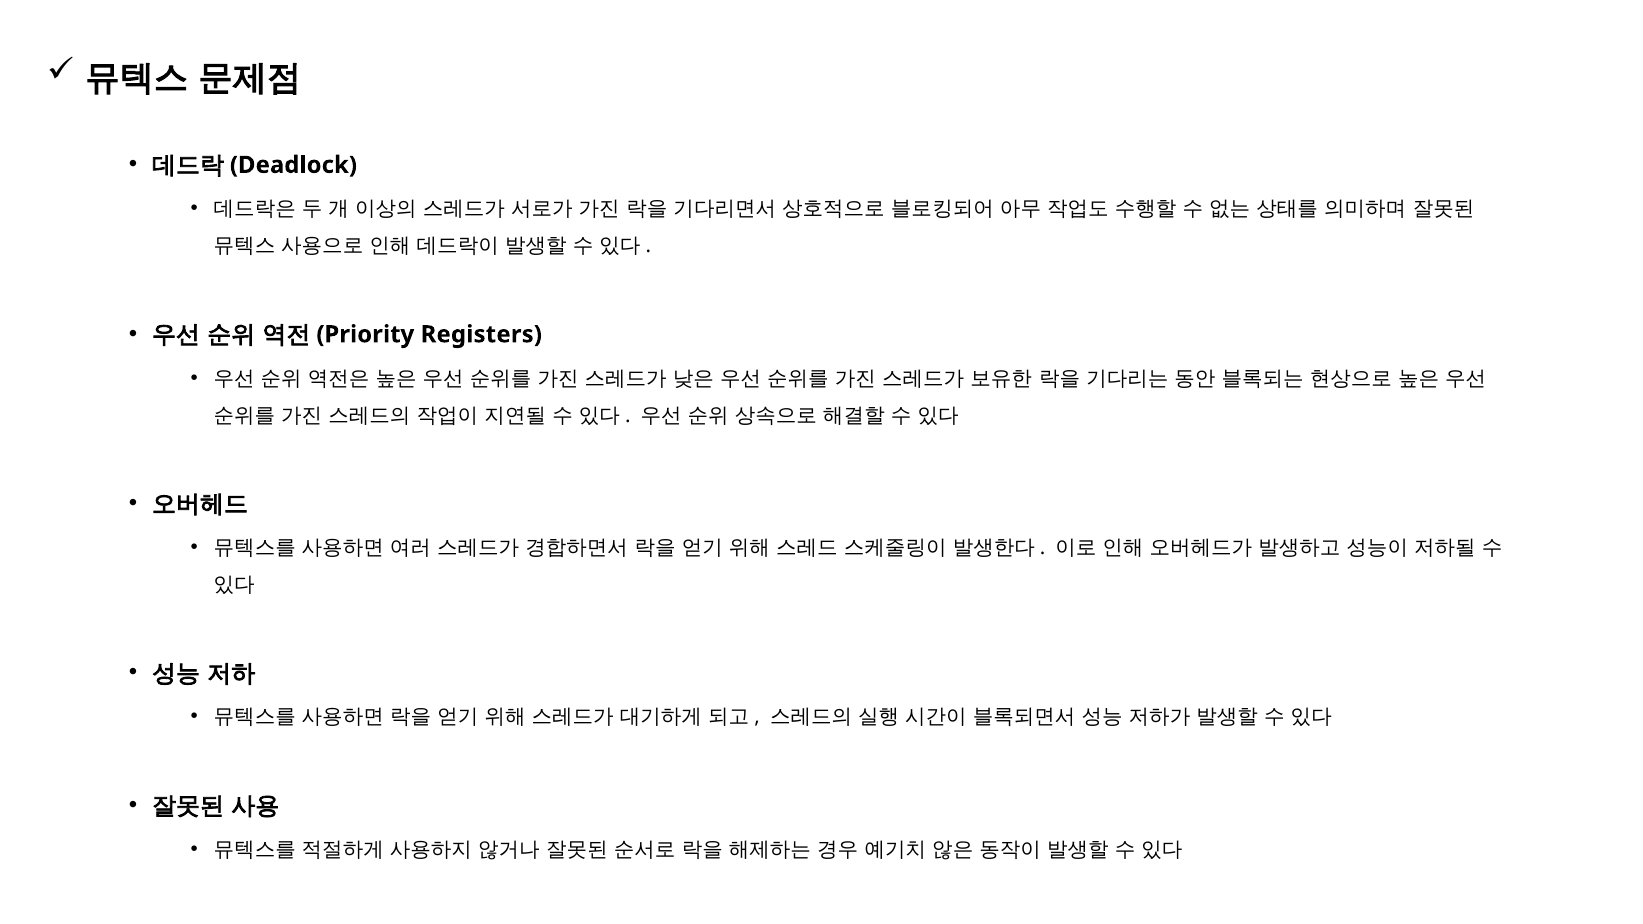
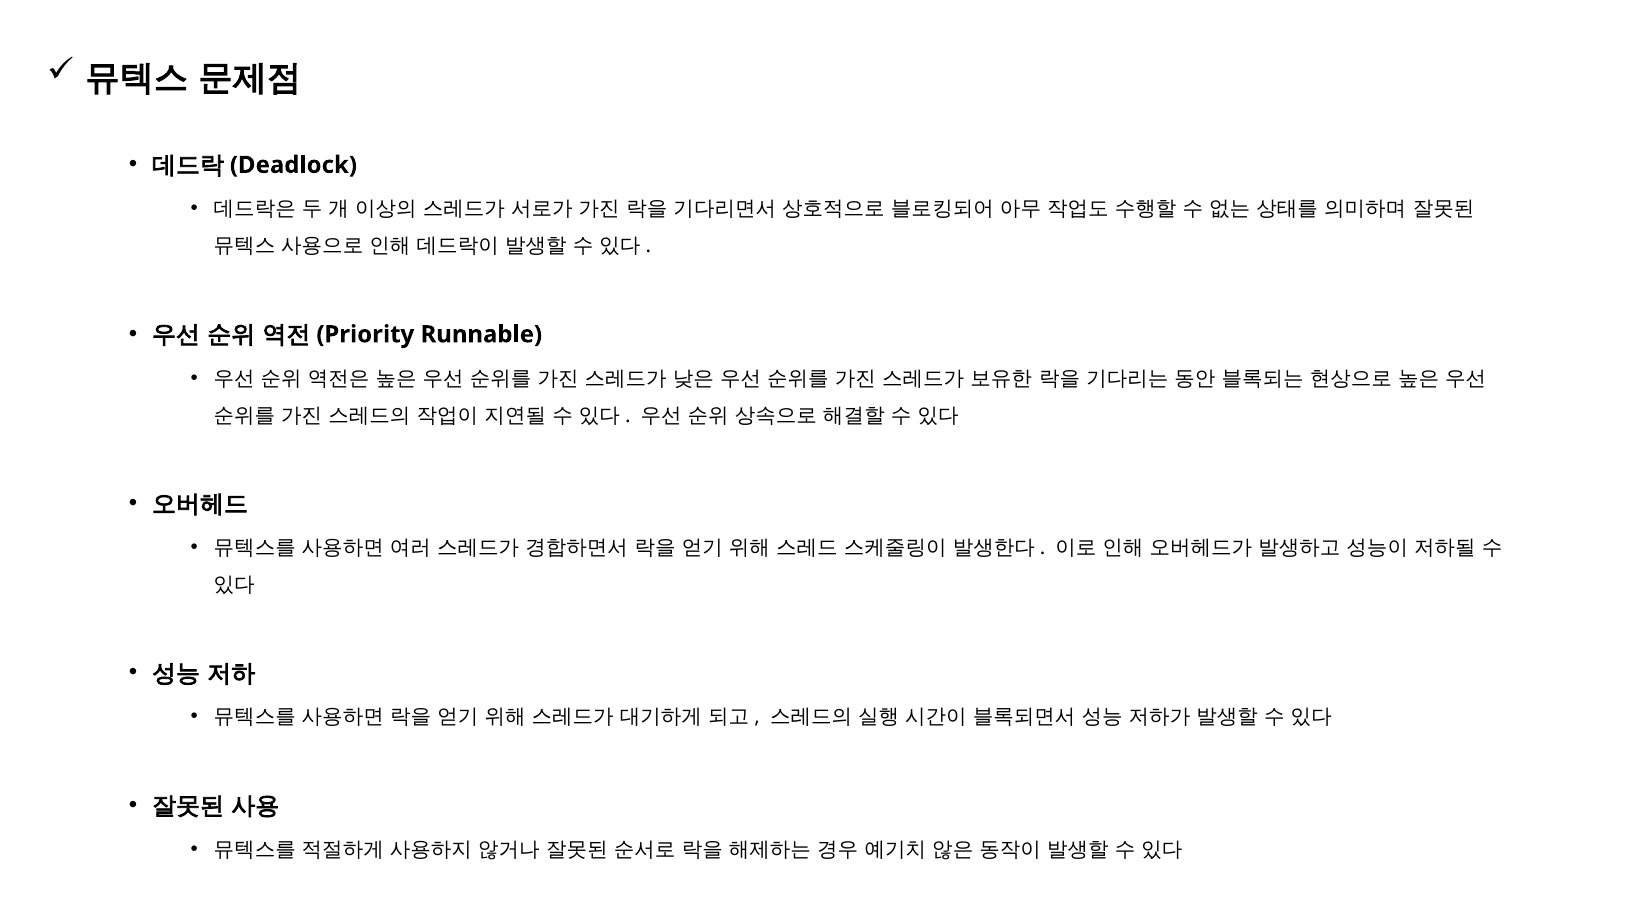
Registers: Registers -> Runnable (481, 334)
